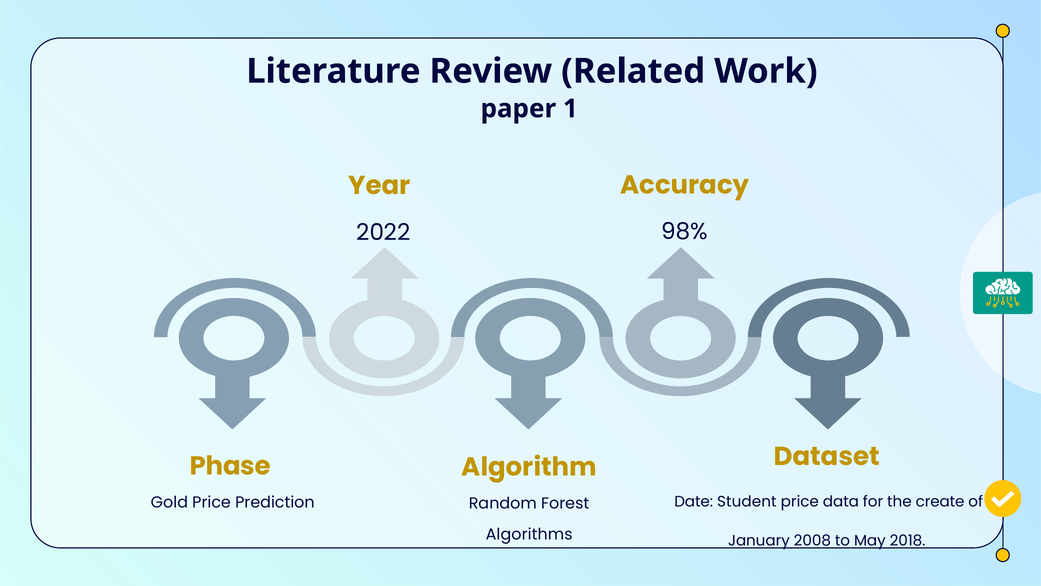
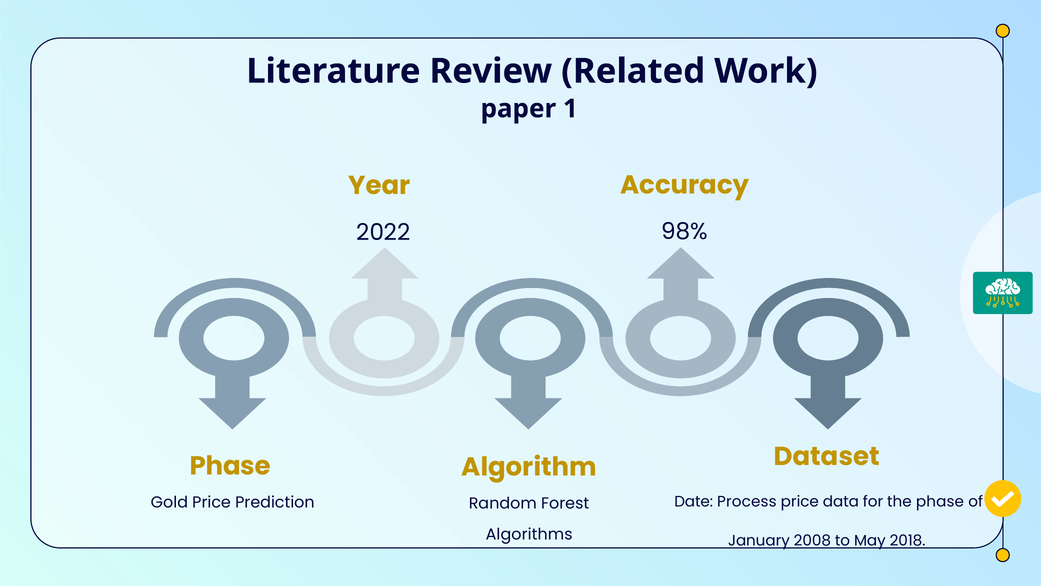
Student: Student -> Process (747, 501)
the create: create -> phase (940, 501)
